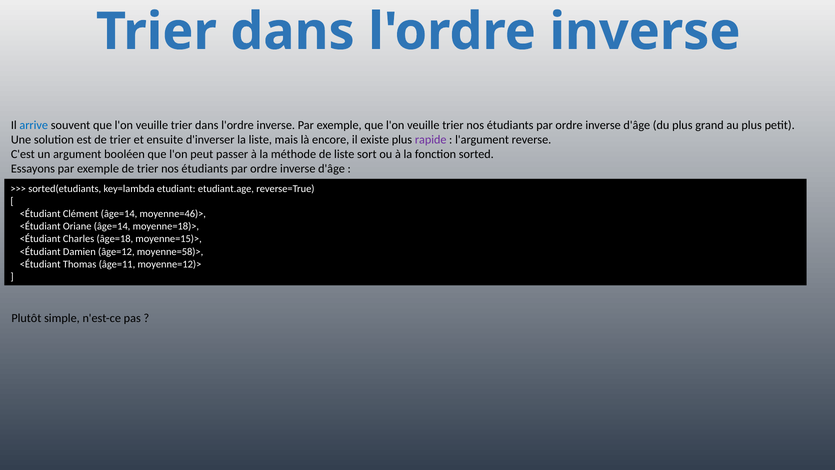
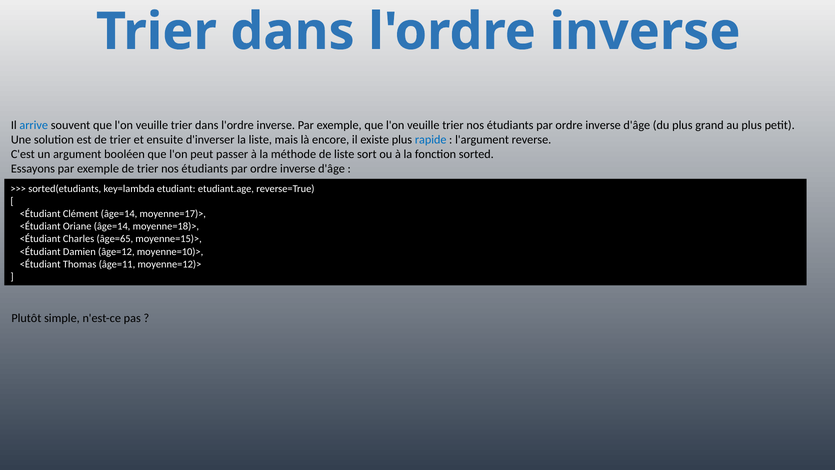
rapide colour: purple -> blue (431, 140)
moyenne=46)>: moyenne=46)> -> moyenne=17)> (173, 214)
âge=18: âge=18 -> âge=65 (115, 239)
moyenne=58)>: moyenne=58)> -> moyenne=10)> (170, 251)
